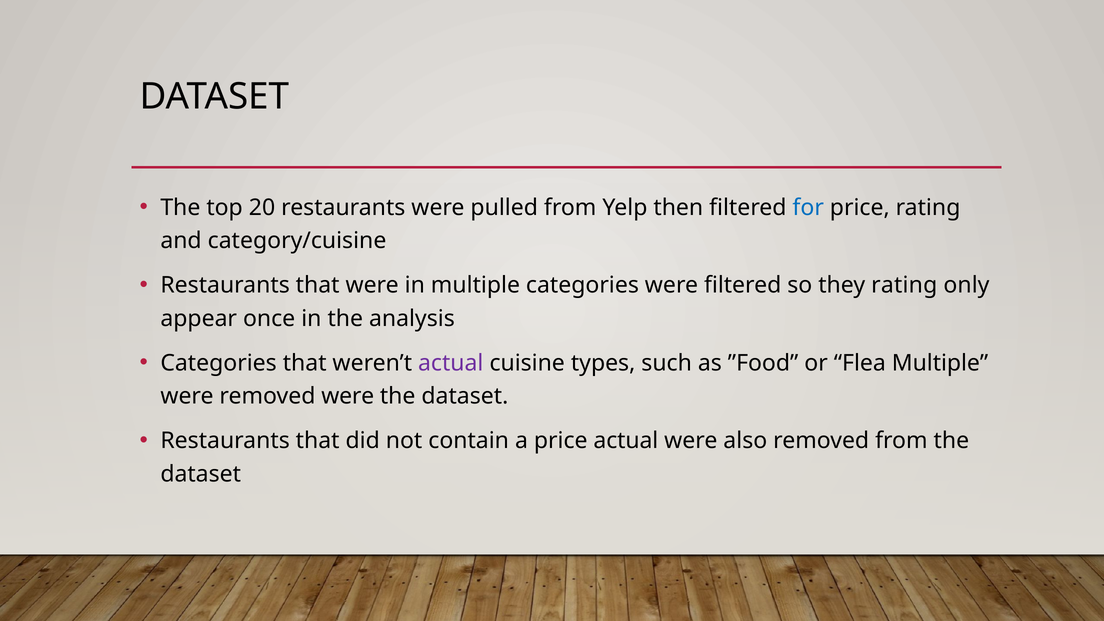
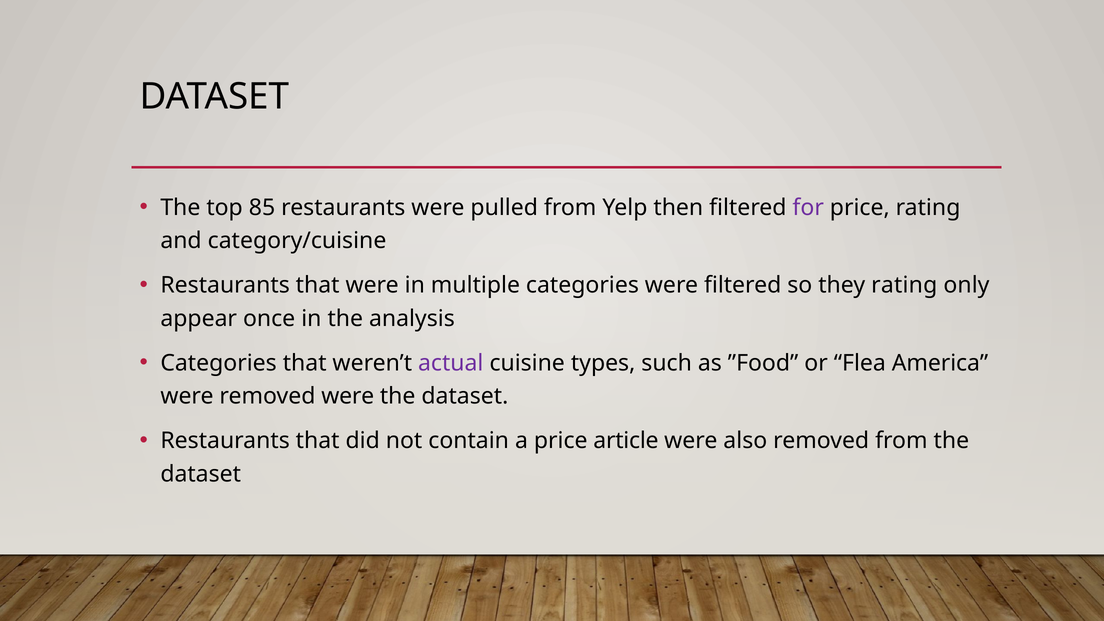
20: 20 -> 85 (262, 208)
for colour: blue -> purple (808, 208)
Flea Multiple: Multiple -> America (940, 363)
price actual: actual -> article (626, 441)
